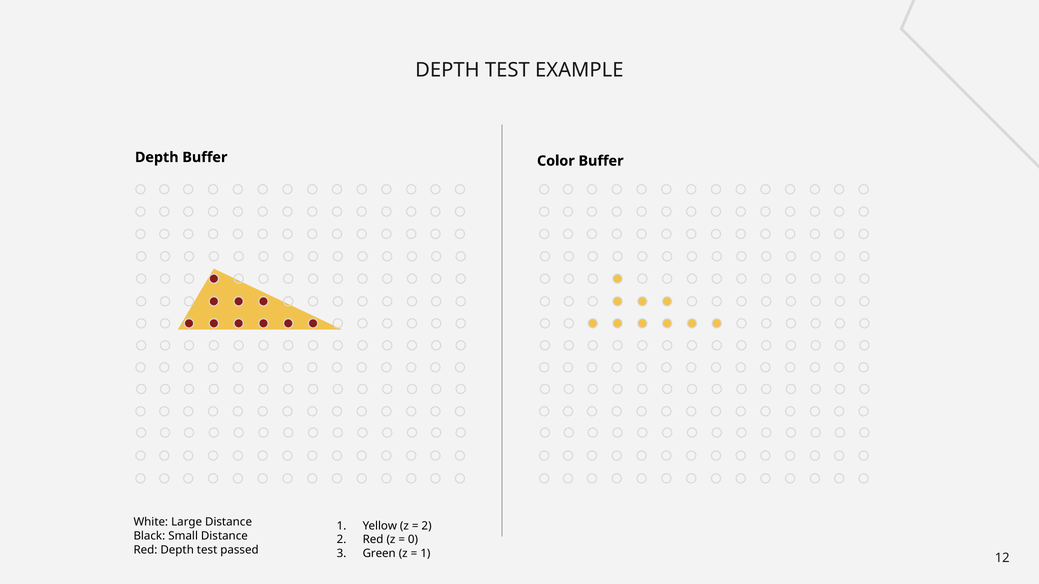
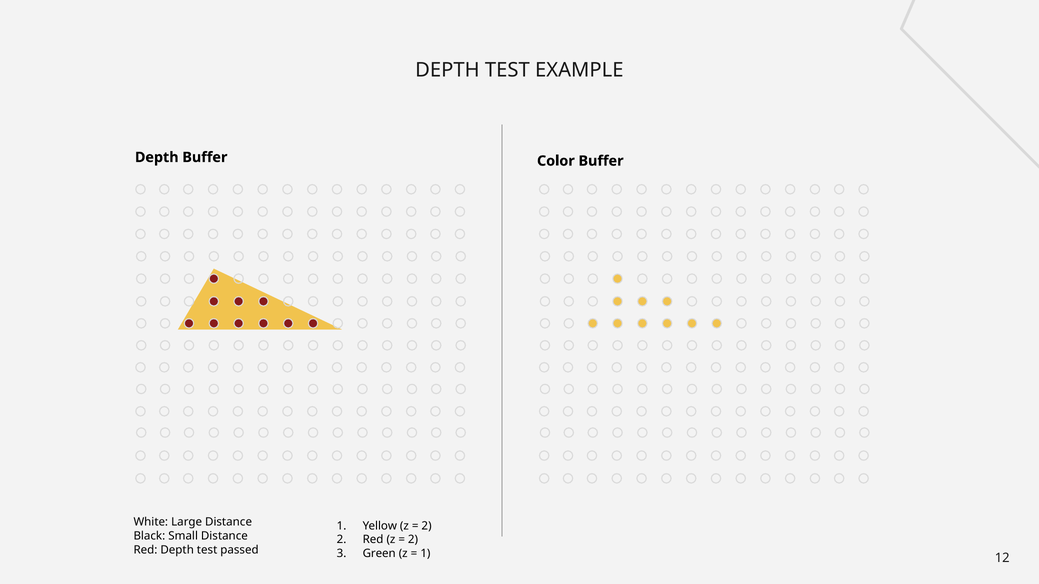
0: 0 -> 2 (413, 540)
